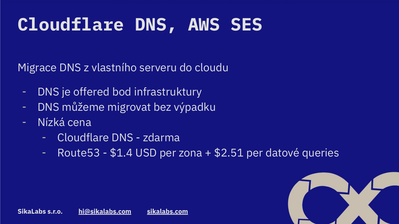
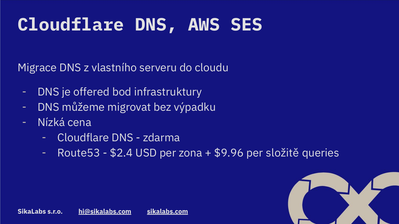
$1.4: $1.4 -> $2.4 (121, 153)
$2.51: $2.51 -> $9.96 (229, 153)
datové: datové -> složitě (282, 153)
